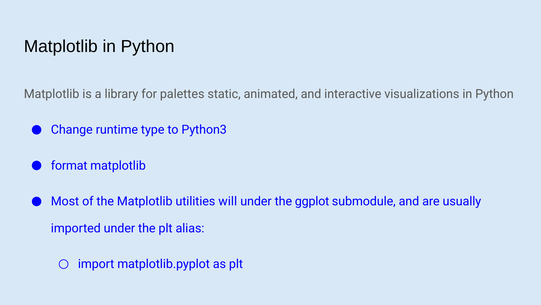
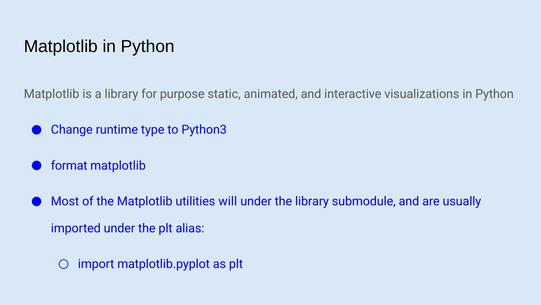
palettes: palettes -> purpose (182, 94)
the ggplot: ggplot -> library (312, 201)
